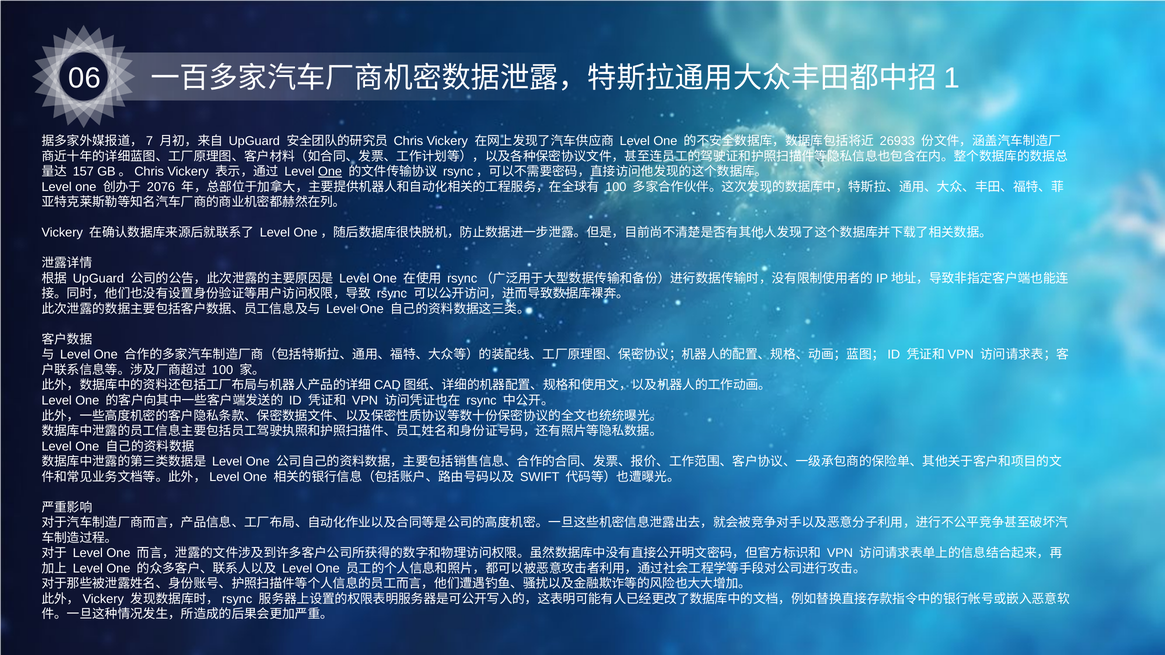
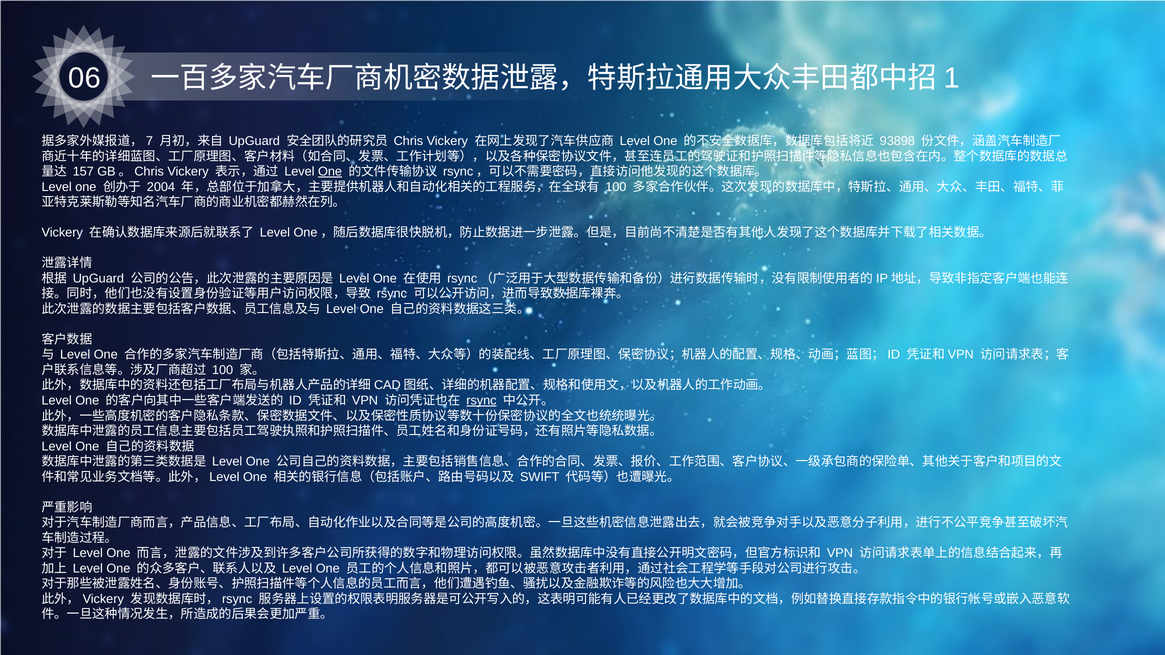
26933: 26933 -> 93898 (897, 141)
2076: 2076 -> 2004 (161, 187)
rsync underline: none -> present (481, 401)
